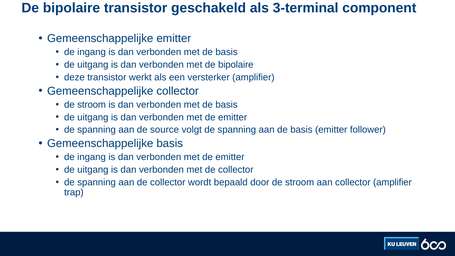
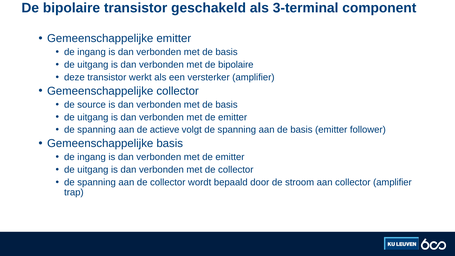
stroom: stroom -> source (92, 105)
source: source -> actieve (165, 130)
